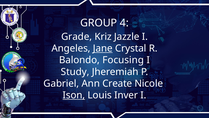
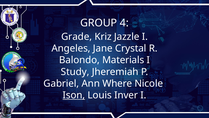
Jane underline: present -> none (103, 48)
Focusing: Focusing -> Materials (123, 60)
Create: Create -> Where (117, 83)
